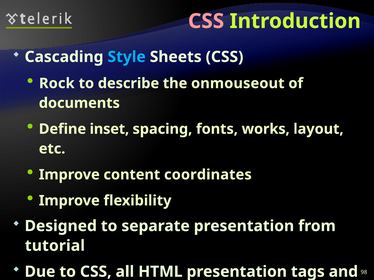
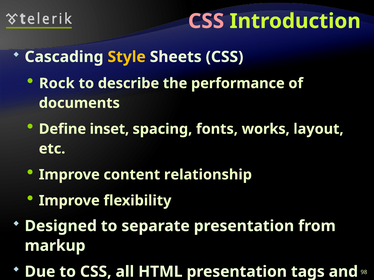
Style colour: light blue -> yellow (127, 57)
onmouseout: onmouseout -> performance (238, 83)
coordinates: coordinates -> relationship (208, 175)
tutorial: tutorial -> markup (55, 246)
